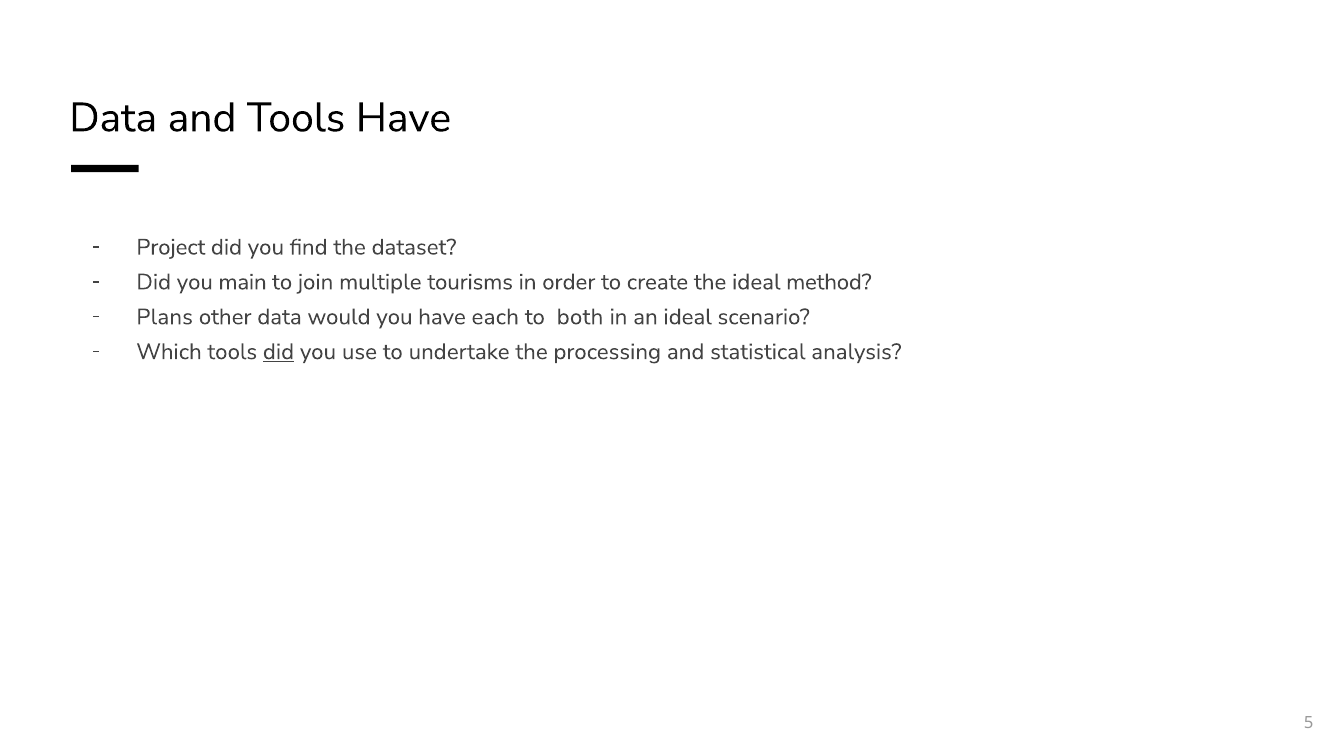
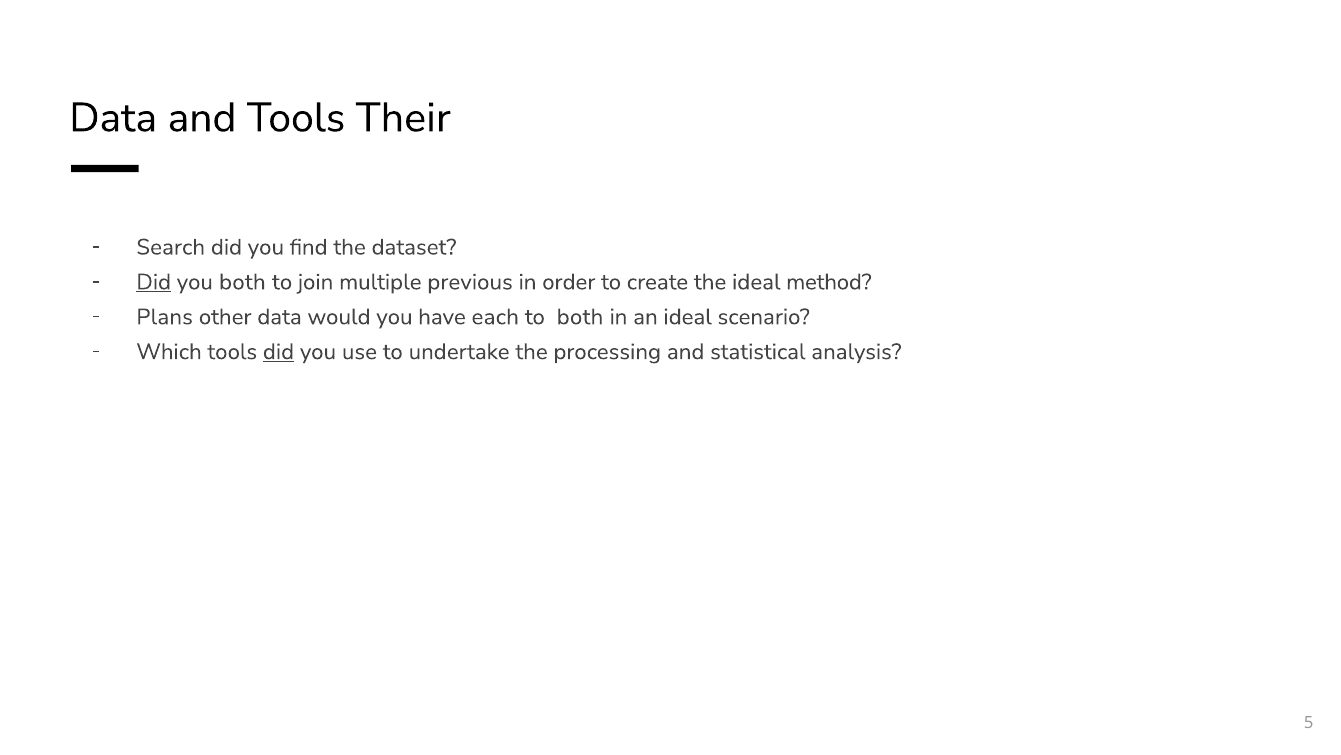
Tools Have: Have -> Their (403, 118)
Project: Project -> Search (171, 247)
Did underline: none -> present (154, 282)
you main: main -> both (242, 282)
tourisms: tourisms -> previous (470, 282)
